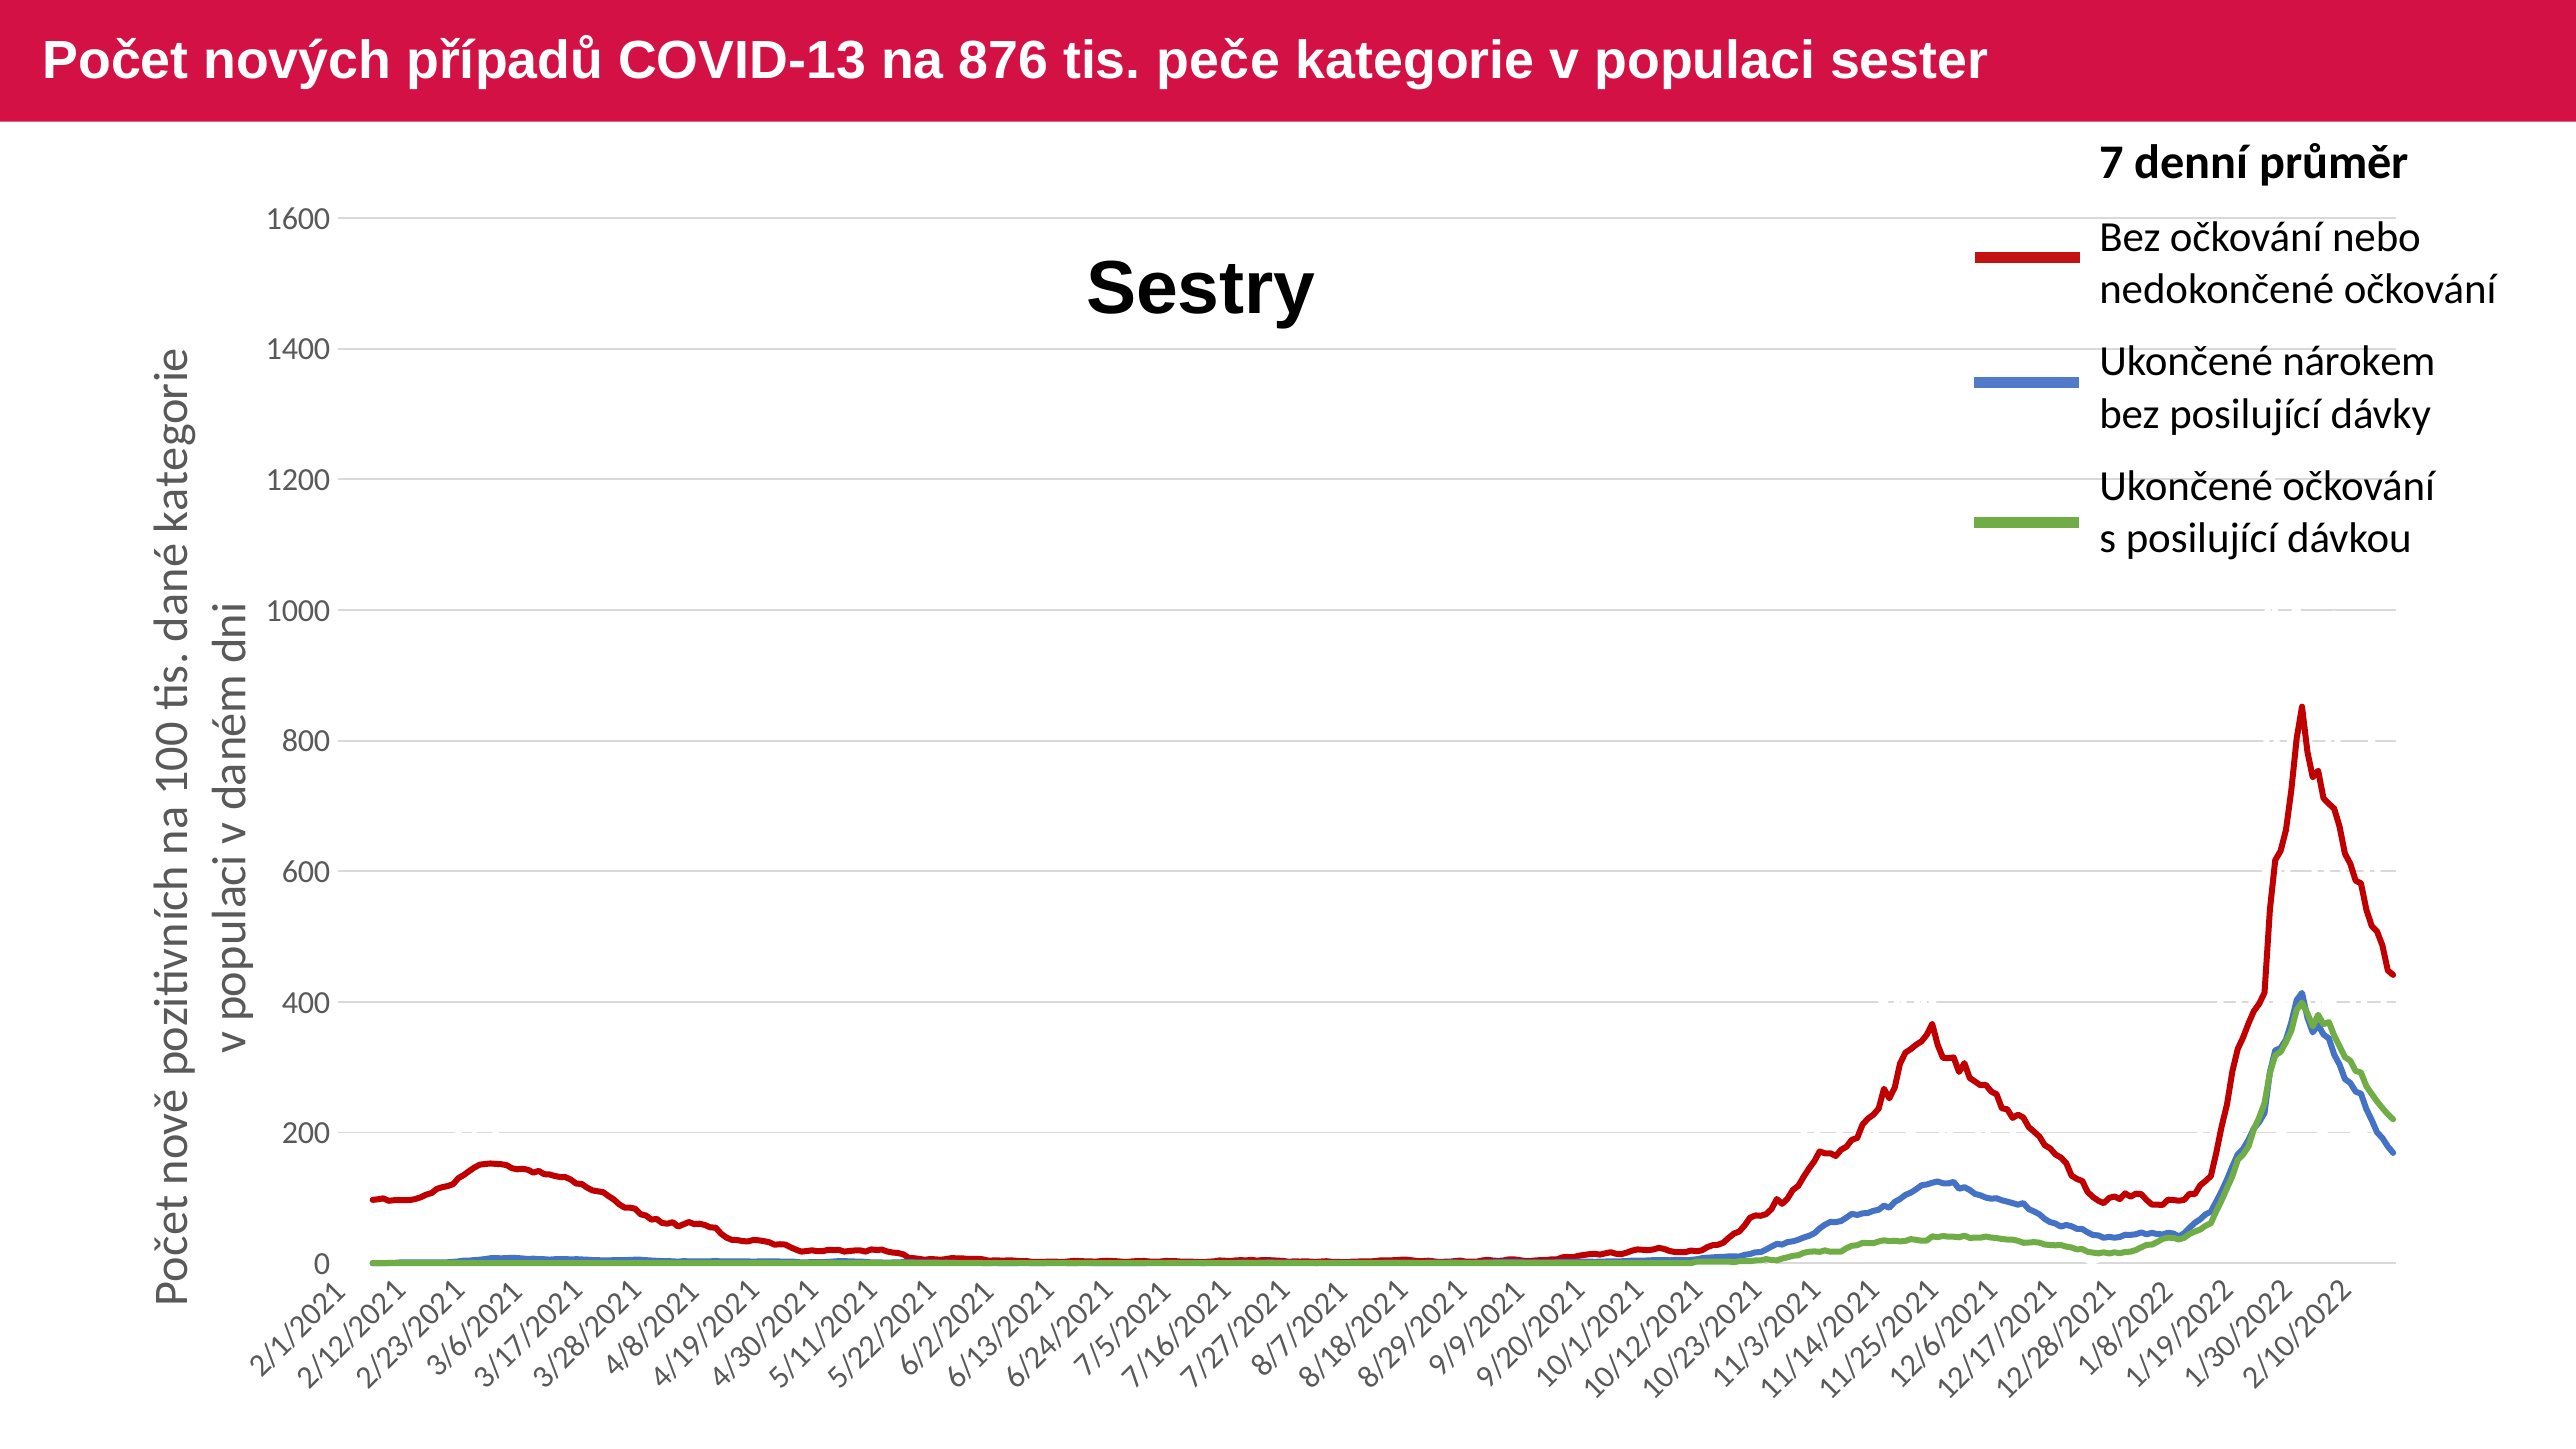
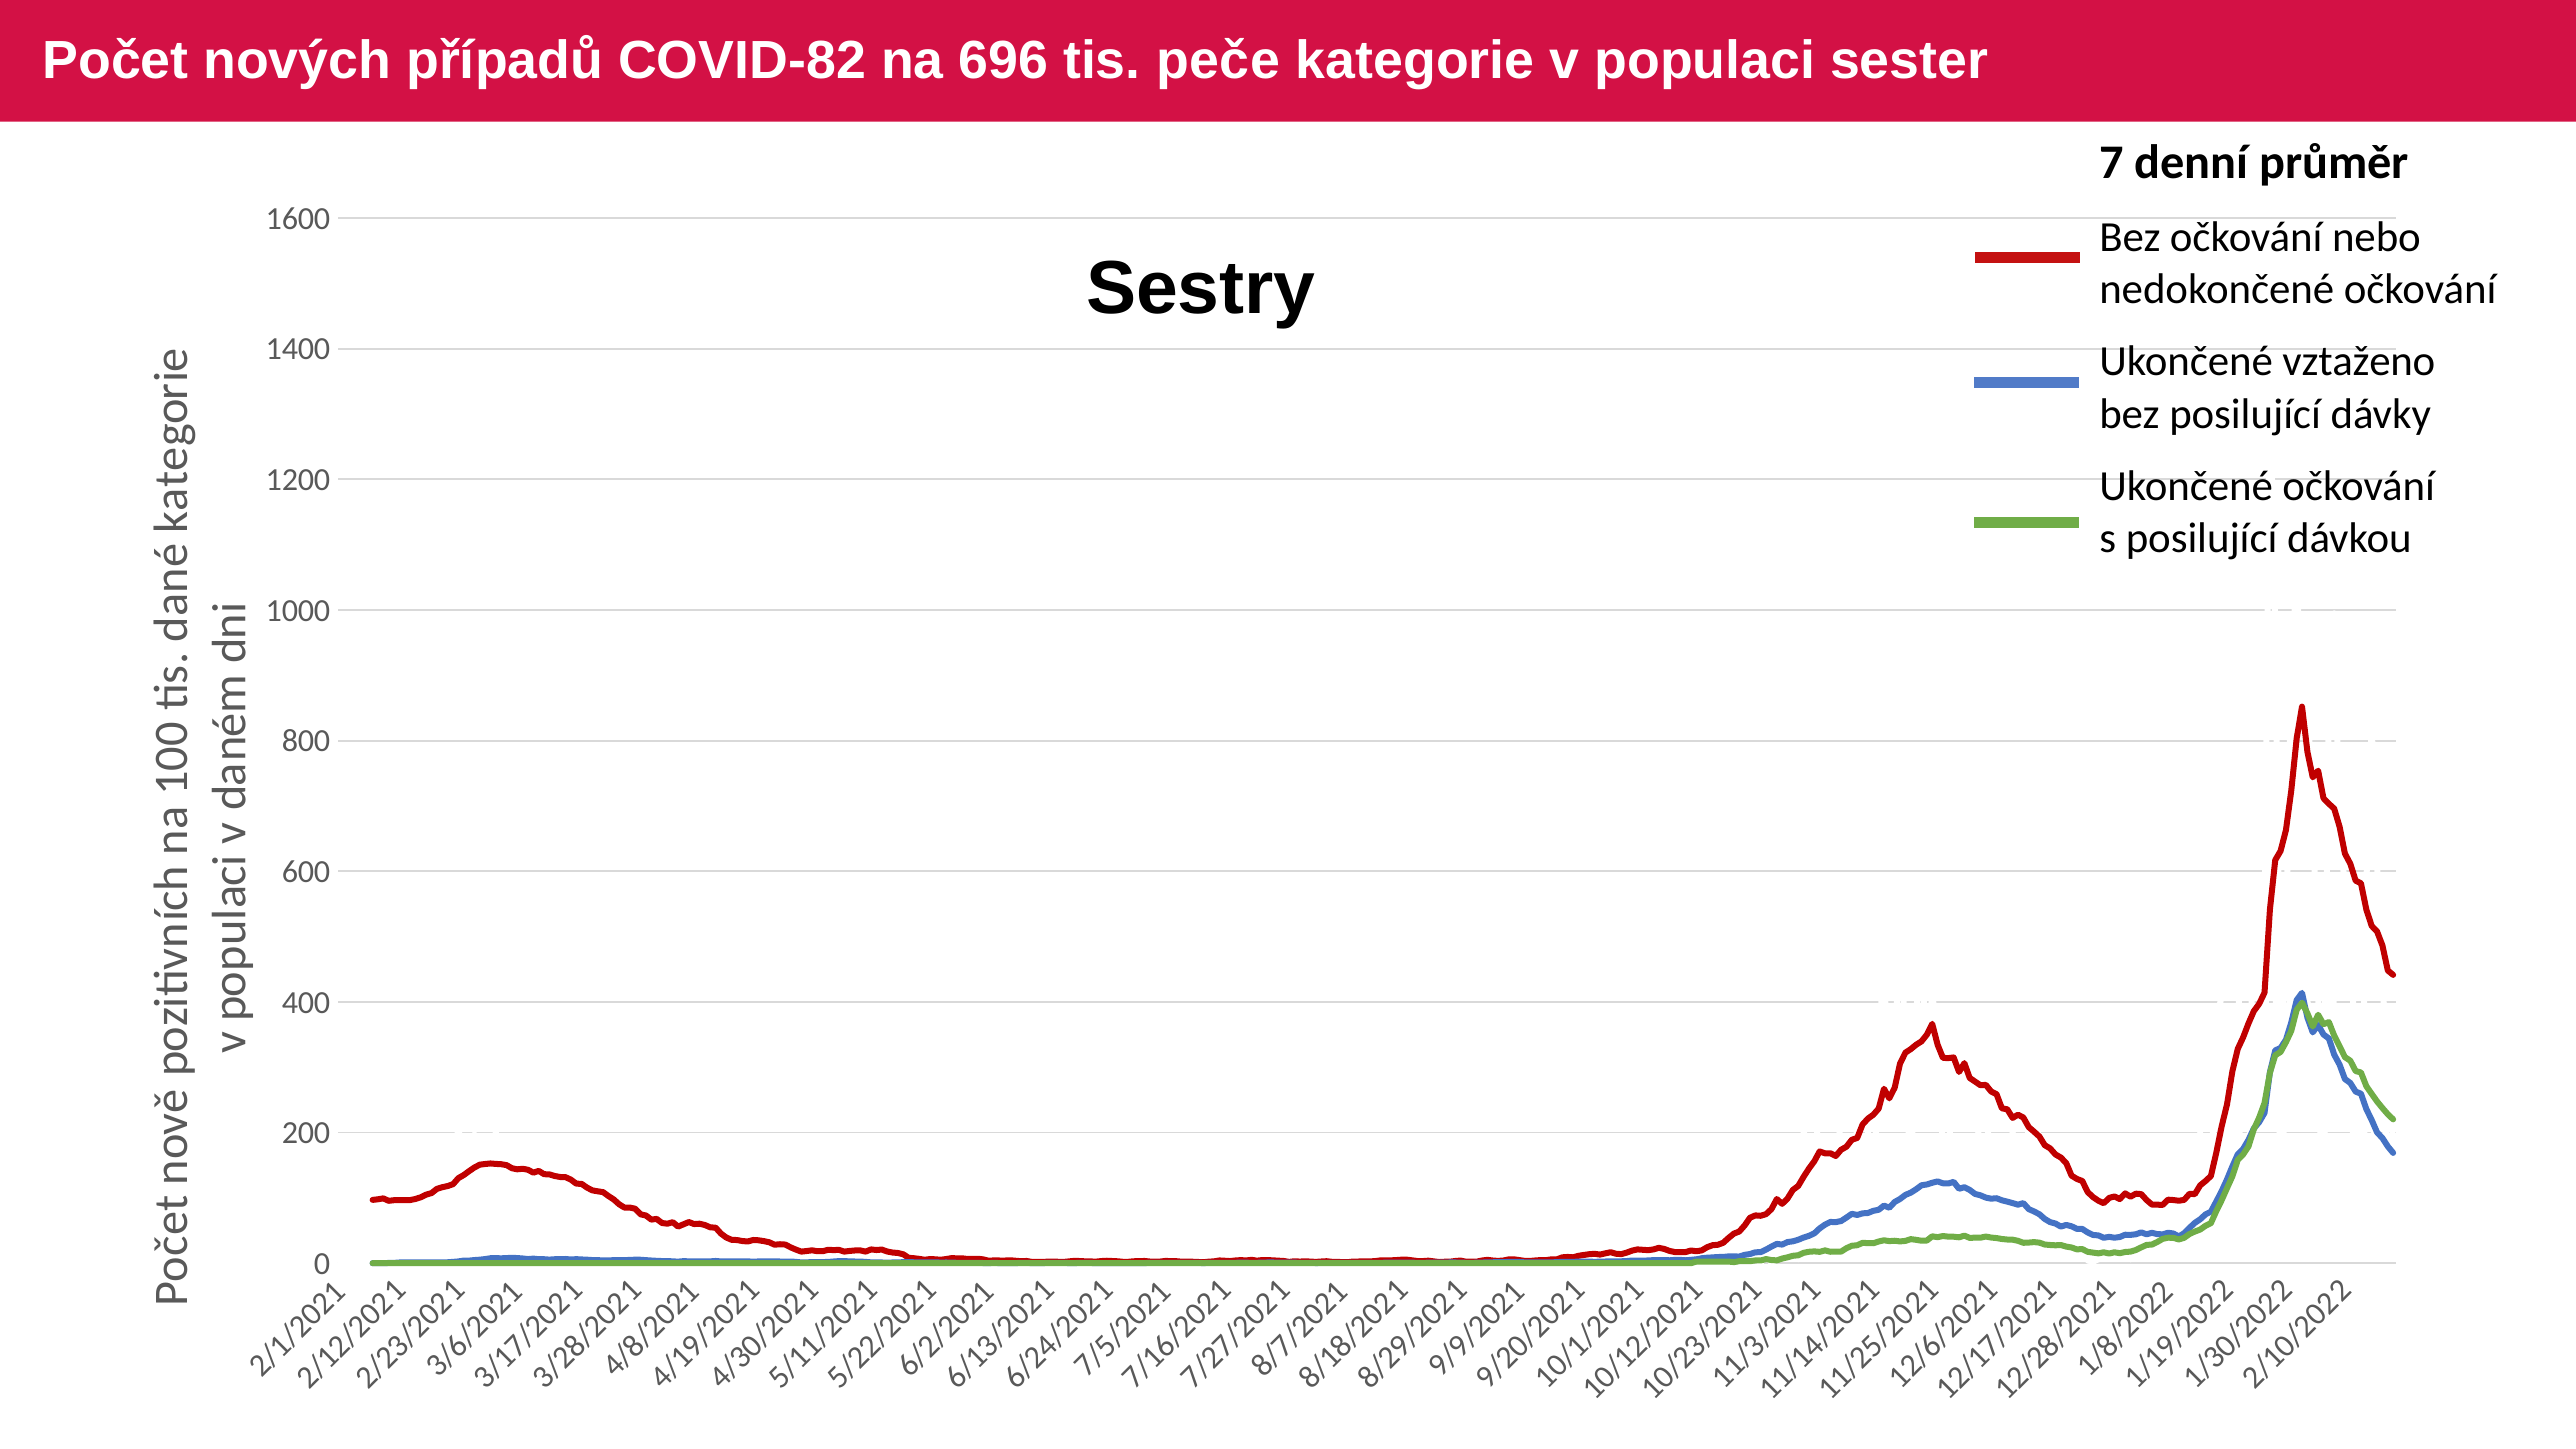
COVID-13: COVID-13 -> COVID-82 (742, 61)
876: 876 -> 696 (1003, 61)
nárokem: nárokem -> vztaženo (2359, 362)
